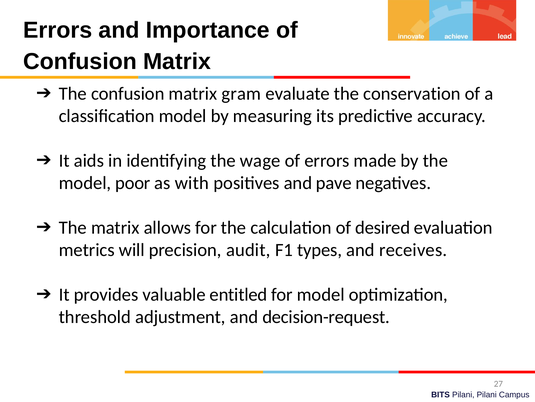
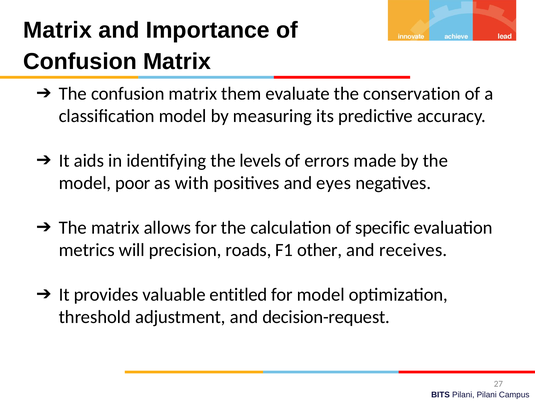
Errors: Errors -> Matrix (58, 30)
gram: gram -> them (241, 94)
wage: wage -> levels (260, 160)
pave: pave -> eyes (334, 183)
desired: desired -> specific (383, 227)
audit: audit -> roads (248, 250)
types: types -> other (320, 250)
